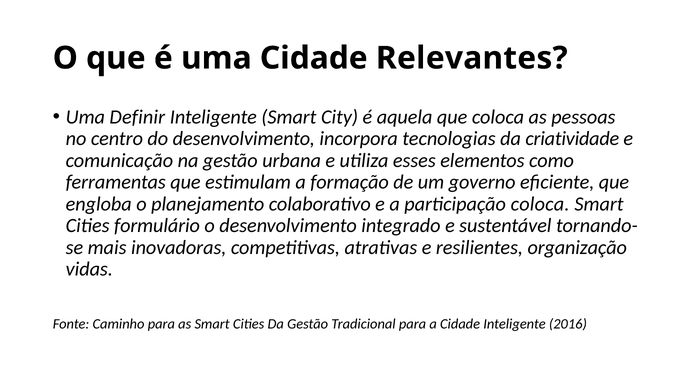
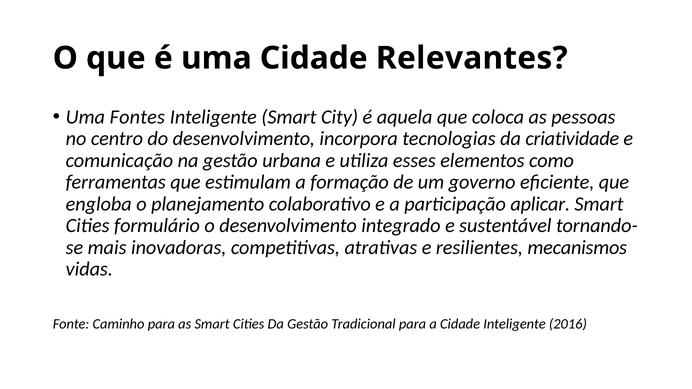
Definir: Definir -> Fontes (137, 117)
participação coloca: coloca -> aplicar (540, 204)
organização: organização -> mecanismos (577, 248)
